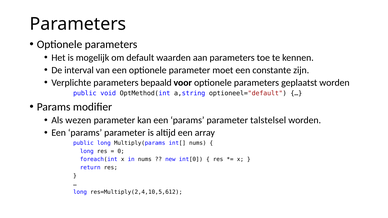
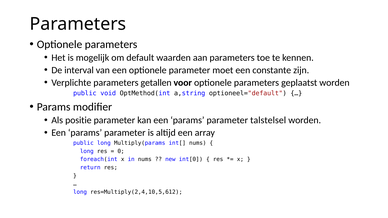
bepaald: bepaald -> getallen (156, 83)
wezen: wezen -> positie (78, 120)
